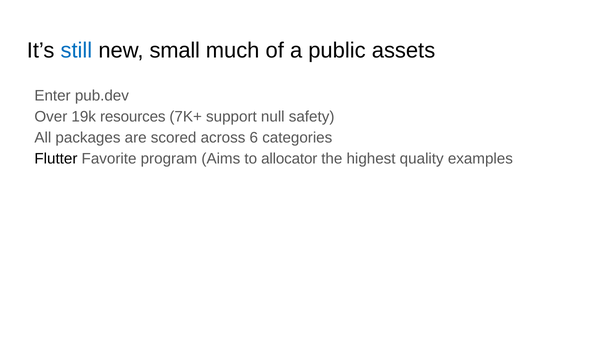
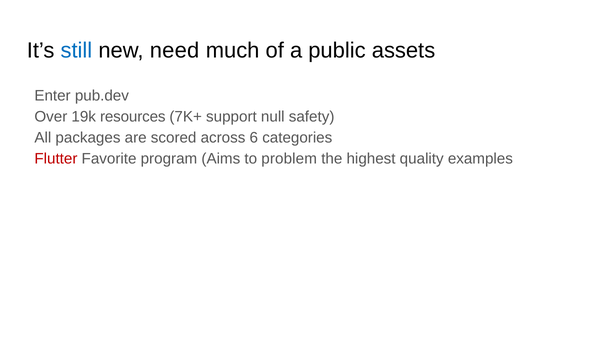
small: small -> need (175, 50)
Flutter colour: black -> red (56, 159)
allocator: allocator -> problem (289, 159)
